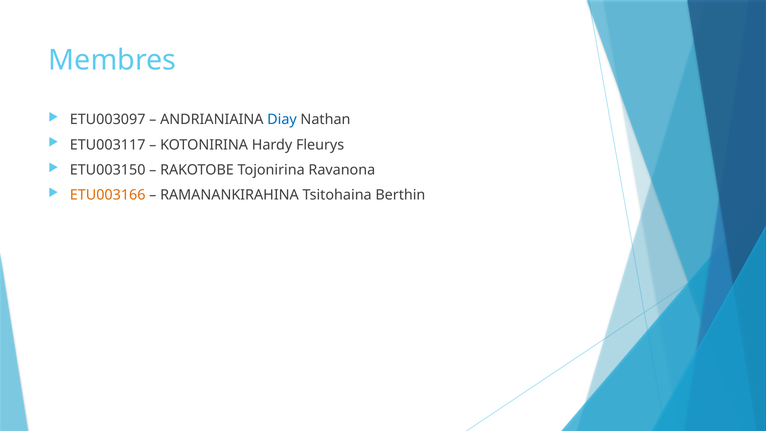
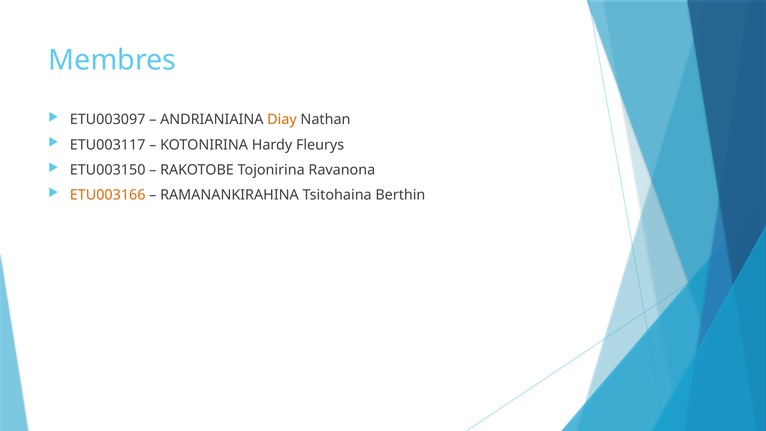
Diay colour: blue -> orange (282, 120)
